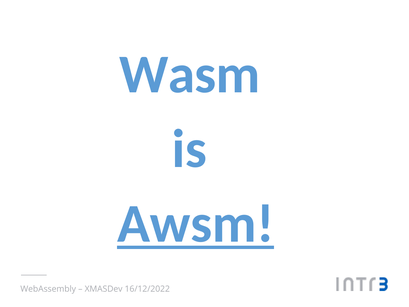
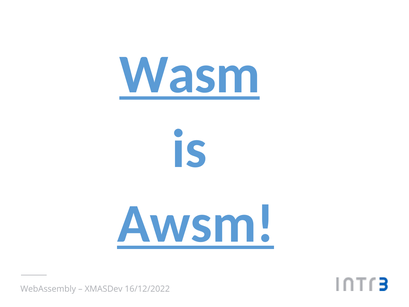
Wasm underline: none -> present (190, 74)
